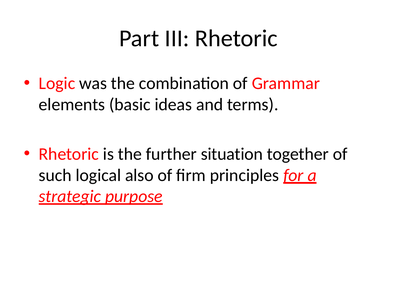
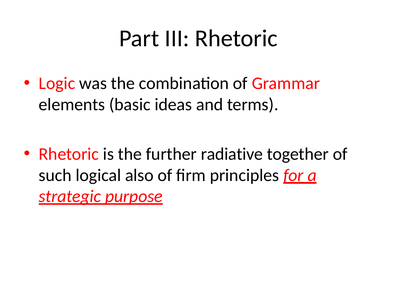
situation: situation -> radiative (232, 154)
